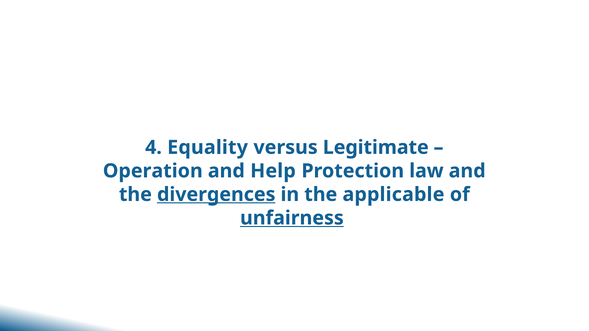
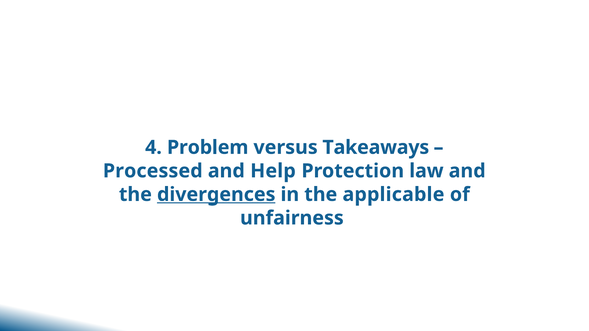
Equality: Equality -> Problem (208, 148)
Legitimate: Legitimate -> Takeaways (376, 148)
Operation: Operation -> Processed (153, 171)
unfairness underline: present -> none (292, 218)
